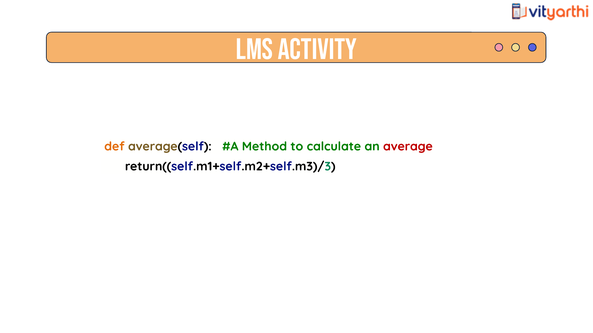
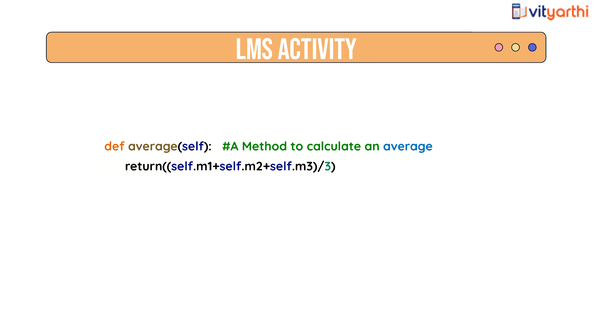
average colour: red -> blue (408, 147)
